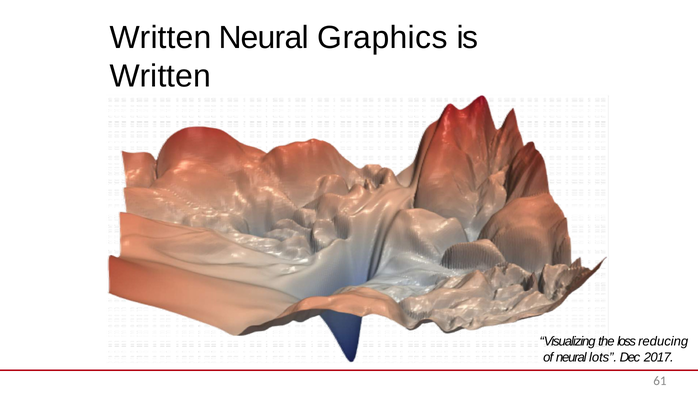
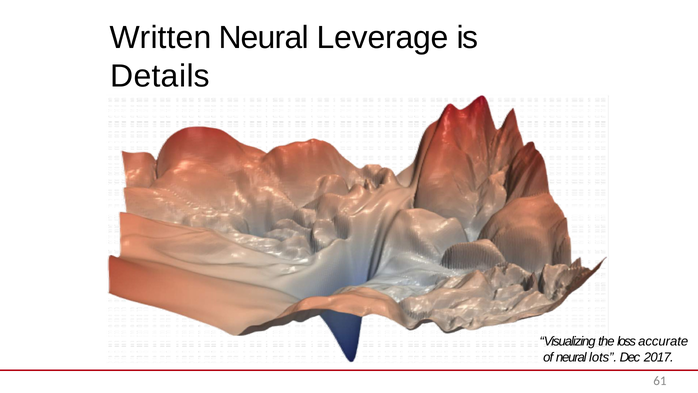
Graphics: Graphics -> Leverage (383, 38)
Written: Written -> Details (160, 76)
reducing: reducing -> accurate (663, 341)
